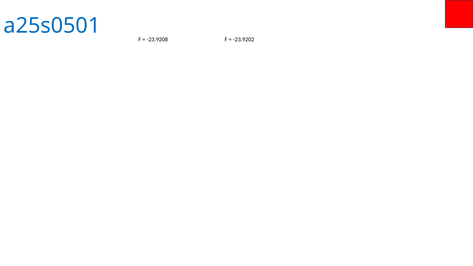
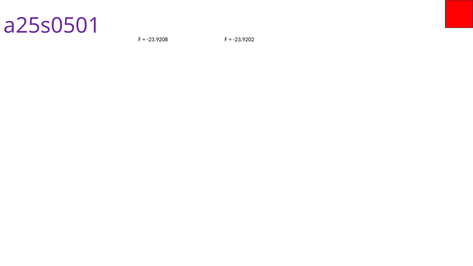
a25s0501 colour: blue -> purple (52, 26)
